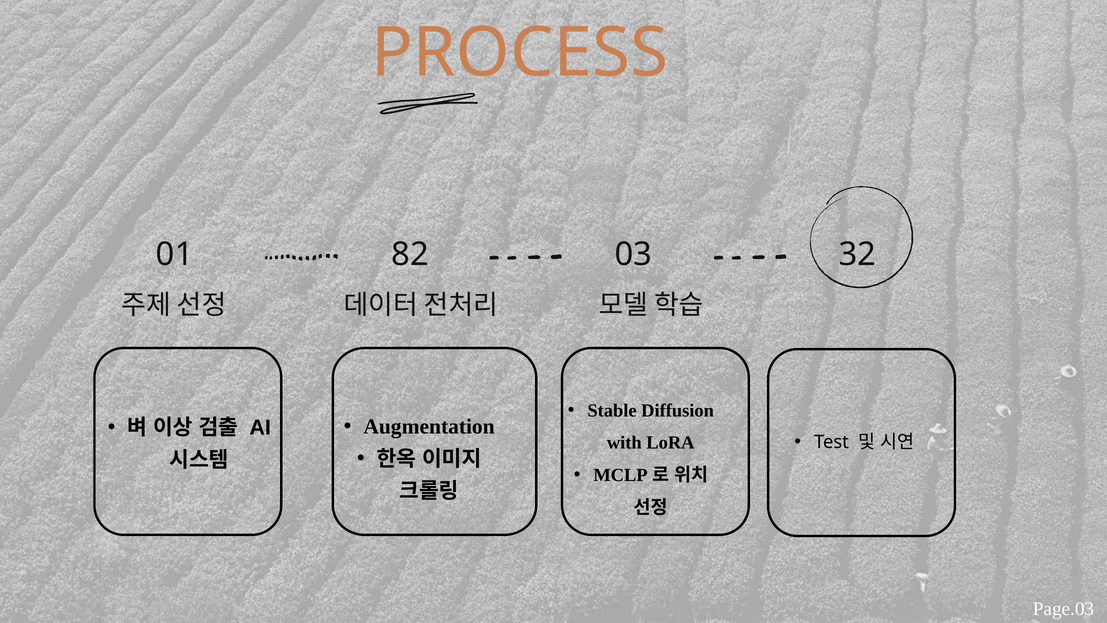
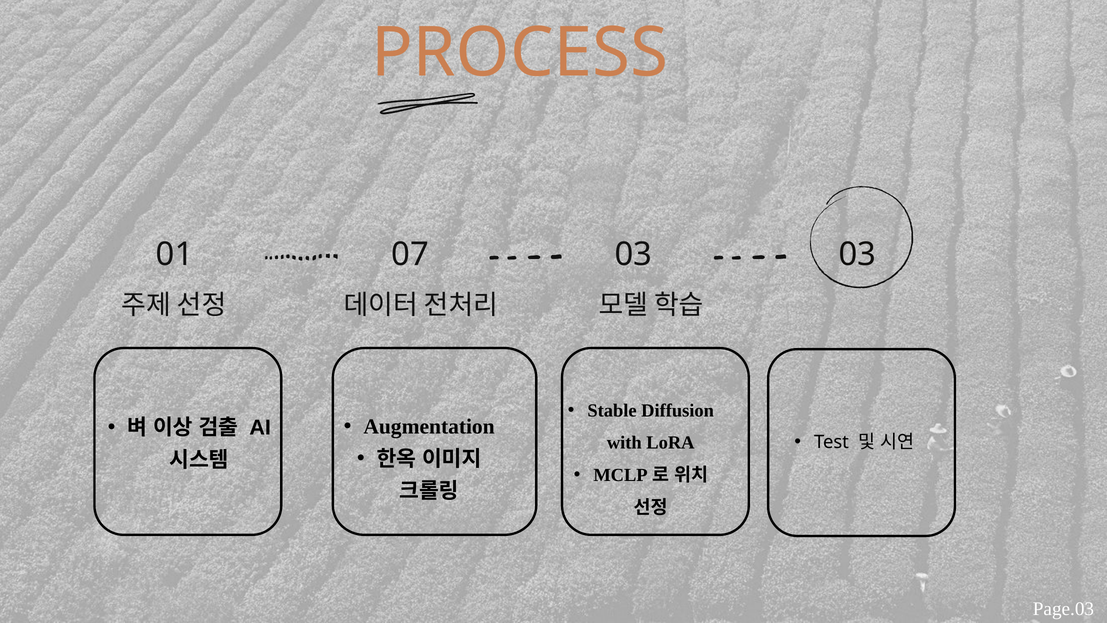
82: 82 -> 07 (410, 254)
03 32: 32 -> 03 (857, 254)
